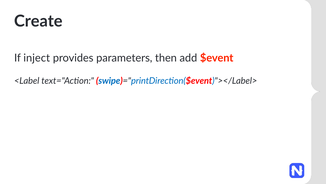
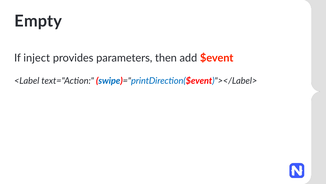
Create: Create -> Empty (38, 21)
